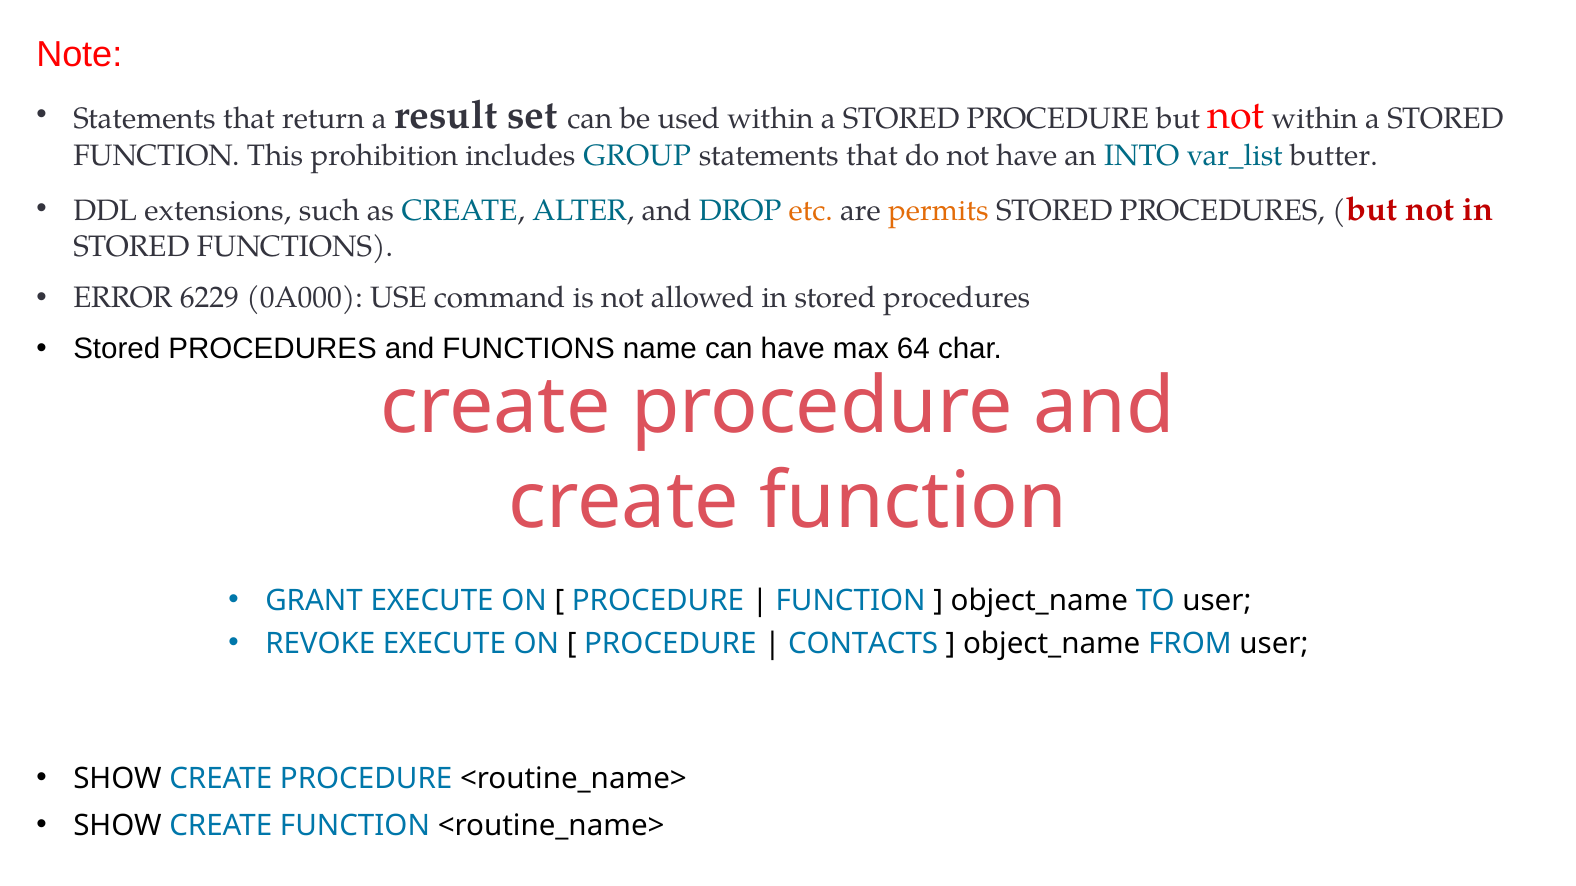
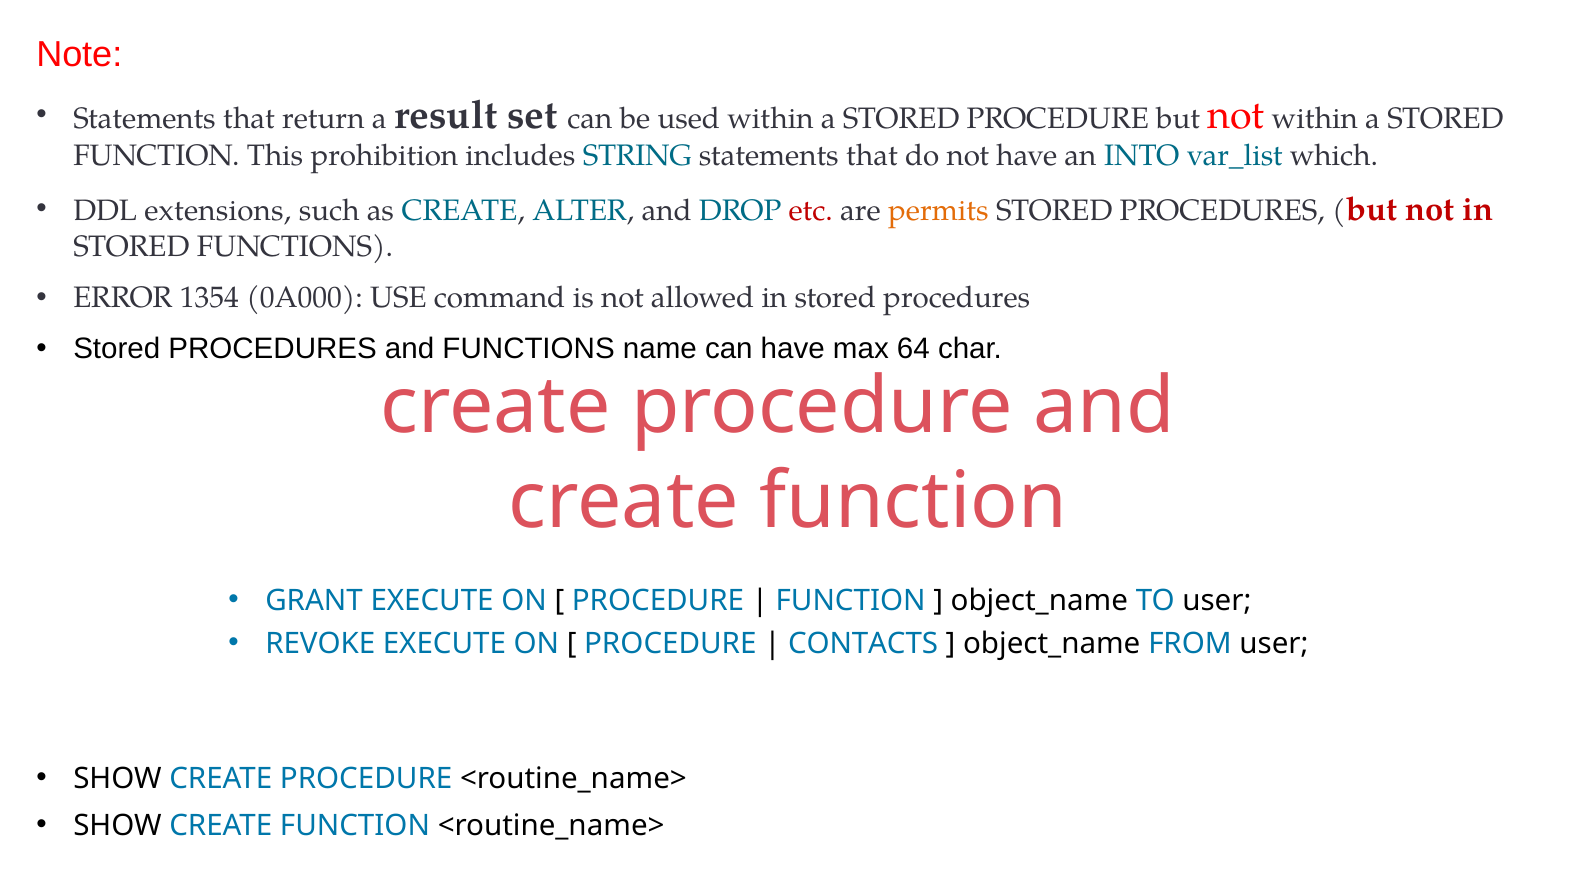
GROUP: GROUP -> STRING (637, 156)
butter: butter -> which (1334, 156)
etc colour: orange -> red (811, 211)
6229: 6229 -> 1354 (209, 298)
